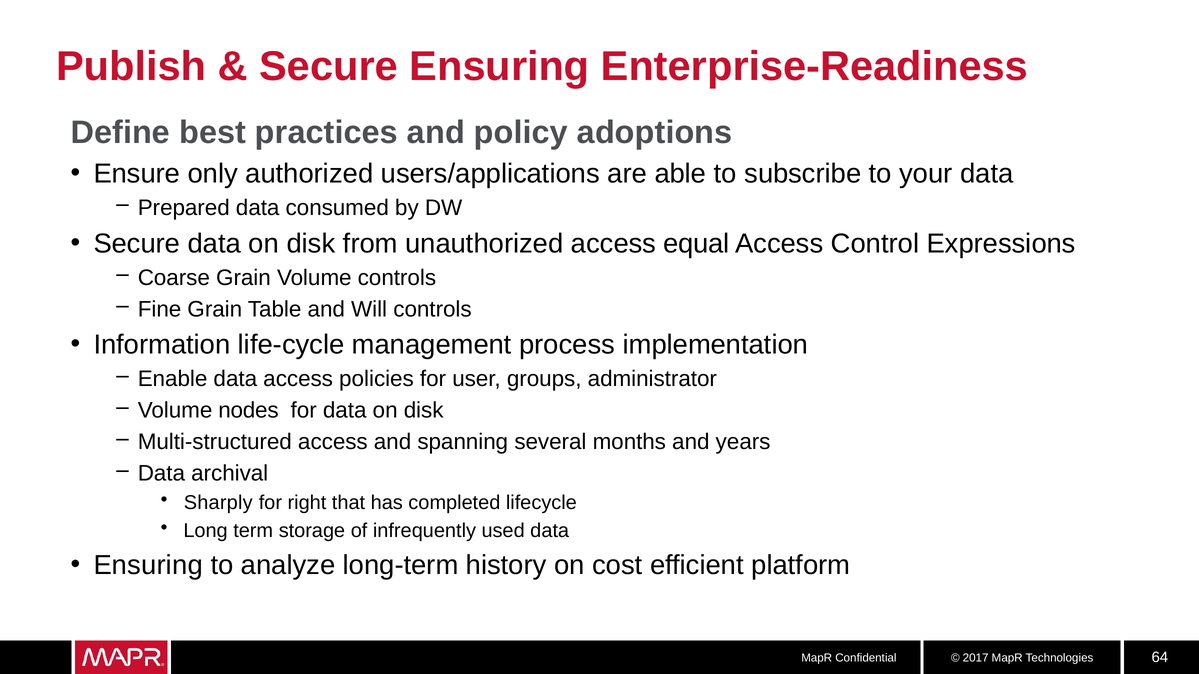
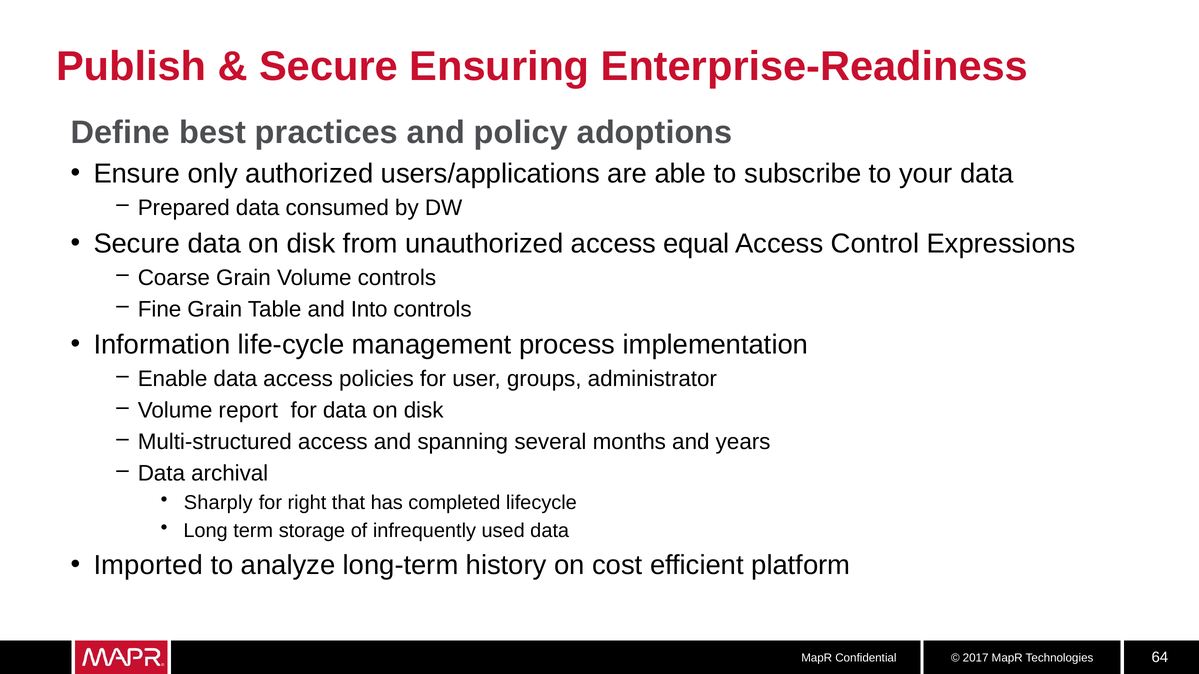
Will: Will -> Into (369, 309)
nodes: nodes -> report (248, 411)
Ensuring: Ensuring -> Imported (148, 566)
